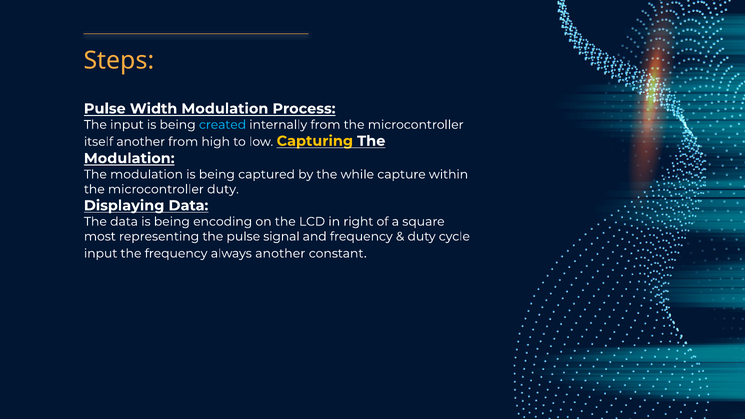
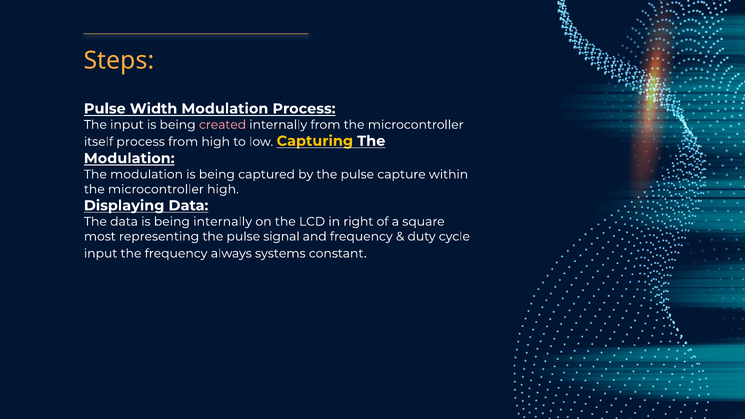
created colour: light blue -> pink (223, 125)
itself another: another -> process (141, 142)
by the while: while -> pulse (357, 174)
microcontroller duty: duty -> high (223, 189)
being encoding: encoding -> internally (223, 222)
always another: another -> systems (280, 253)
